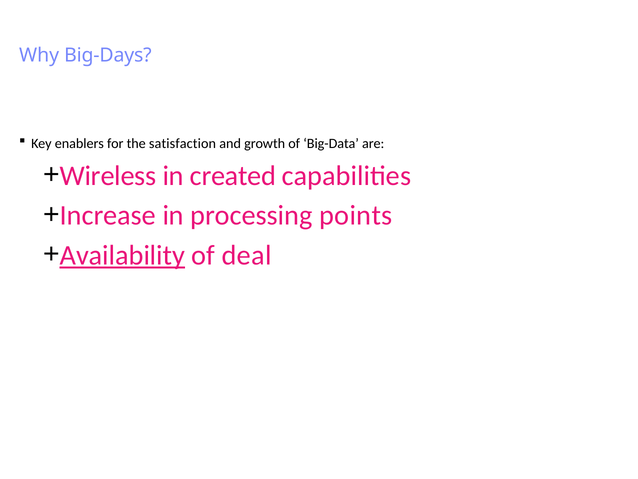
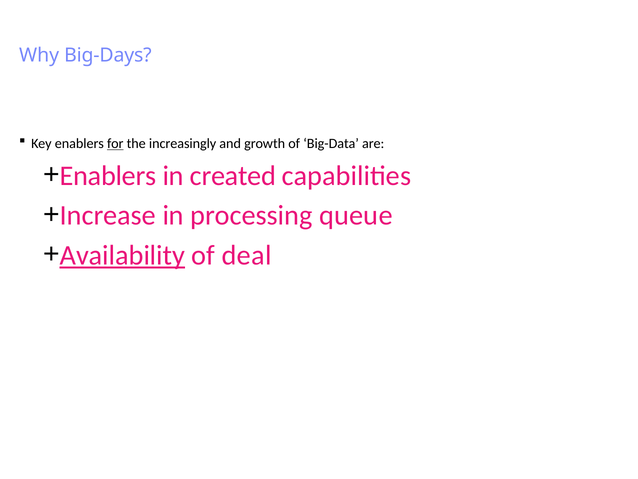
for underline: none -> present (115, 143)
satisfaction: satisfaction -> increasingly (183, 143)
Wireless: Wireless -> Enablers (108, 176)
points: points -> queue (356, 215)
